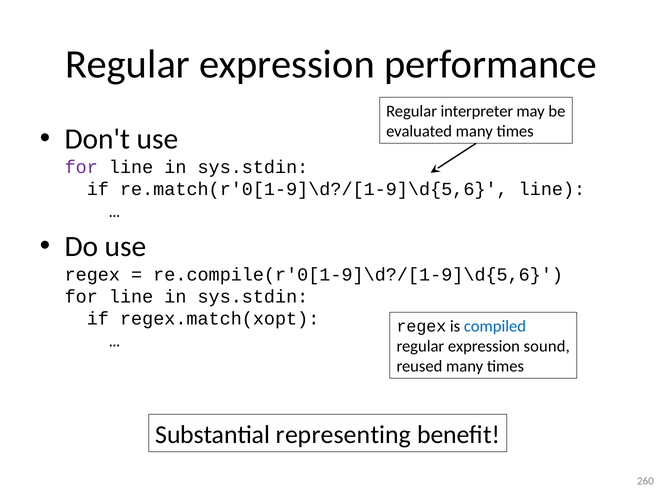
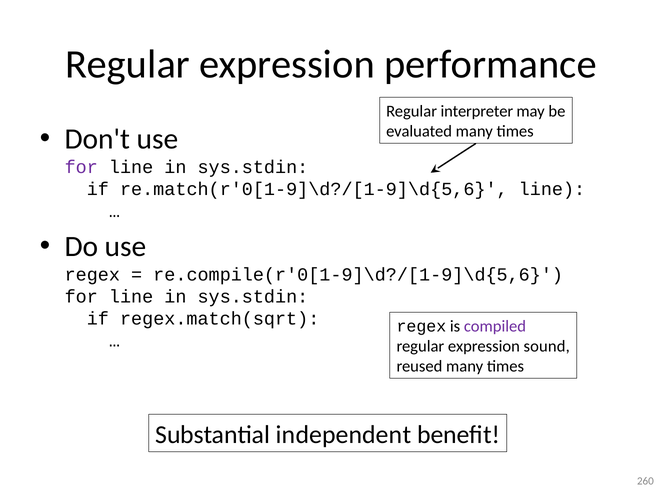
regex.match(xopt: regex.match(xopt -> regex.match(sqrt (220, 319)
compiled colour: blue -> purple (495, 327)
representing: representing -> independent (344, 435)
